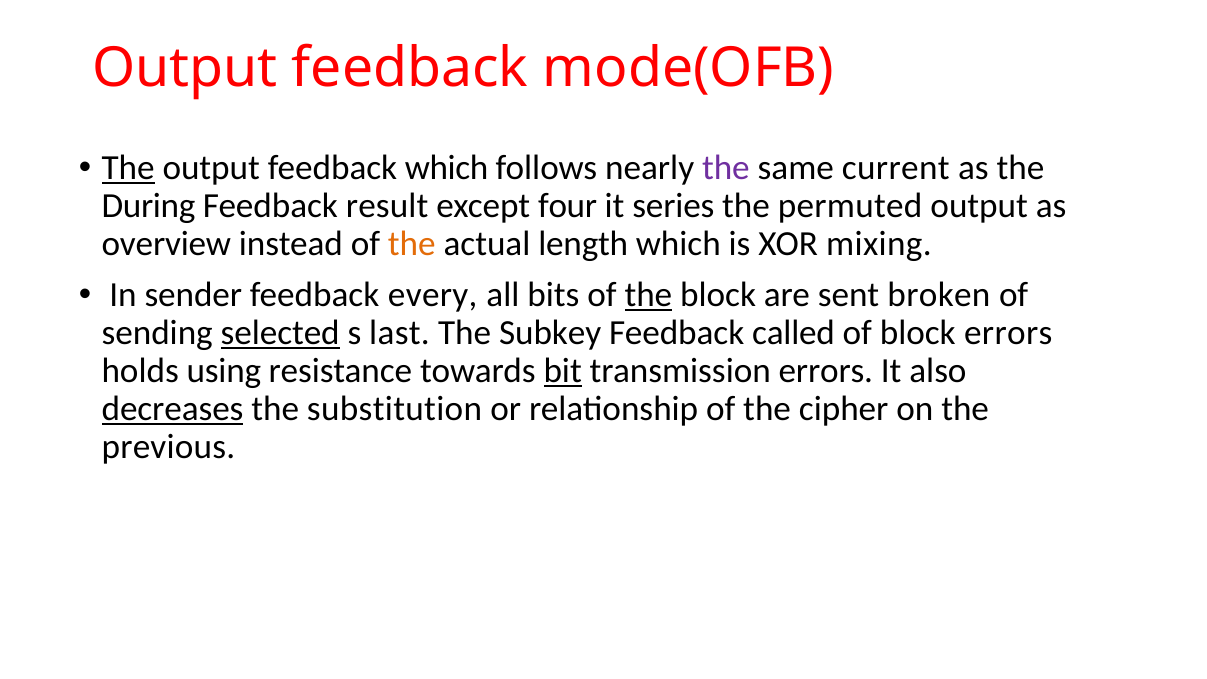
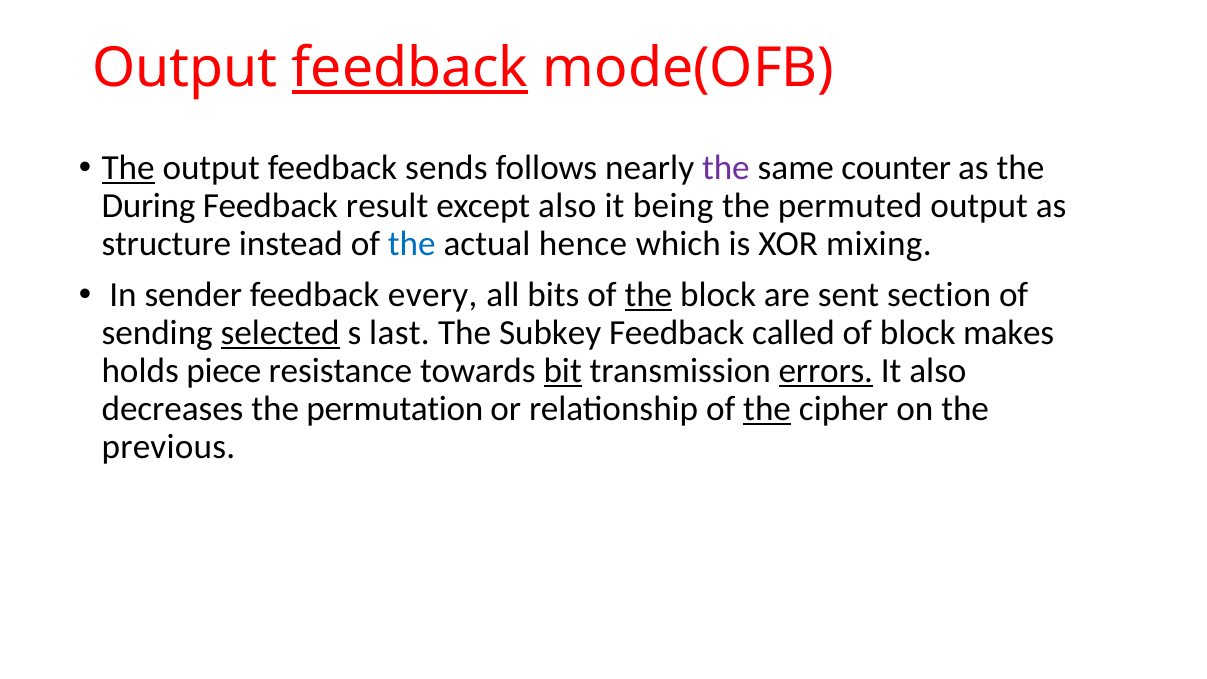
feedback underline: none -> present (410, 68)
feedback which: which -> sends (446, 168)
current: current -> counter (896, 168)
except four: four -> also (567, 206)
series: series -> being (673, 206)
overview: overview -> structure (166, 244)
the colour: orange -> blue (412, 244)
length: length -> hence (583, 244)
broken: broken -> section (939, 295)
block errors: errors -> makes (1009, 333)
using: using -> piece (224, 371)
errors underline: none -> present (826, 371)
decreases underline: present -> none (173, 409)
substitution: substitution -> permutation (395, 409)
the underline: none -> present (767, 409)
